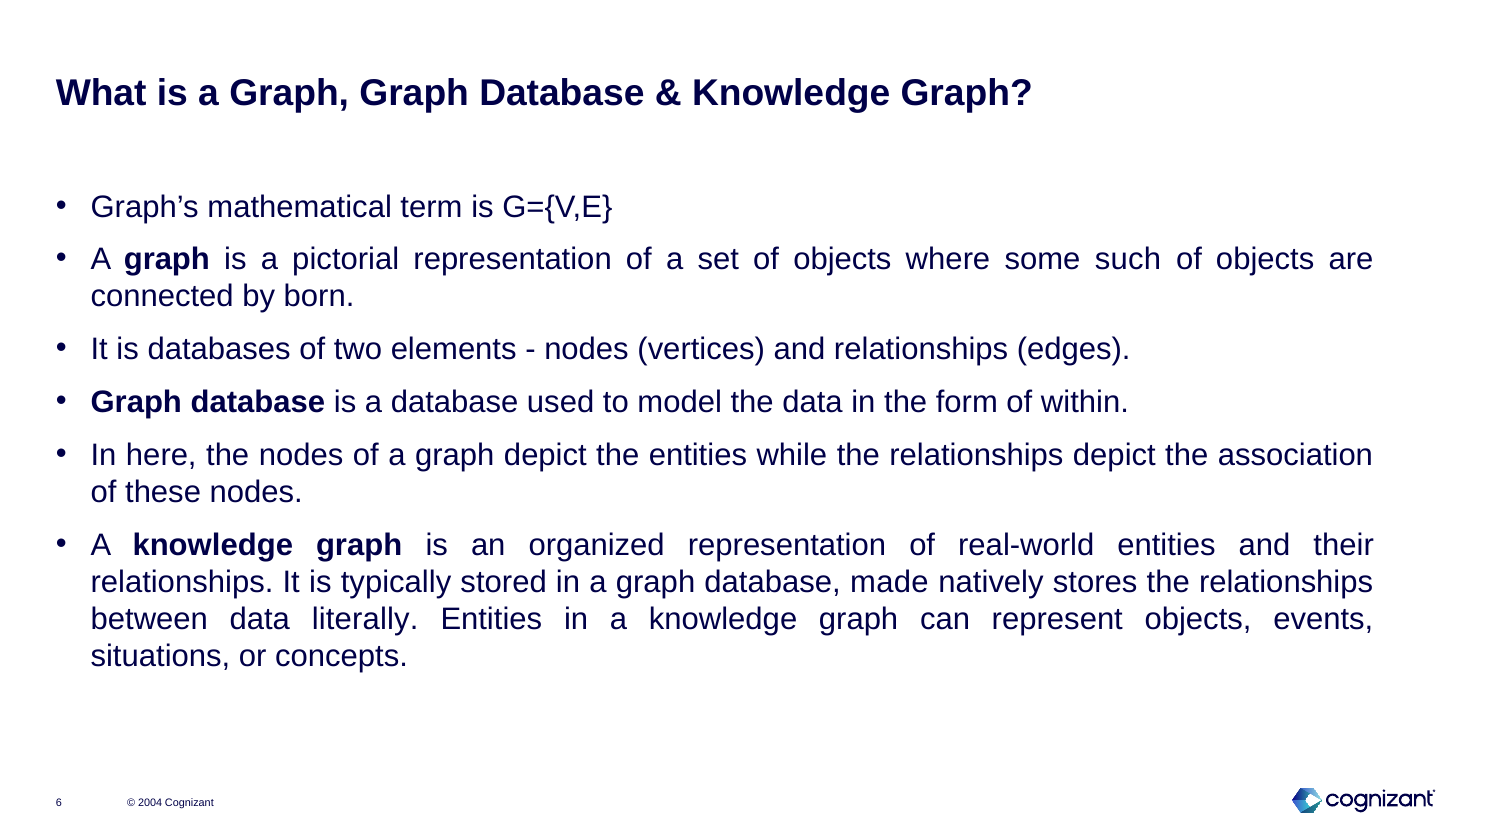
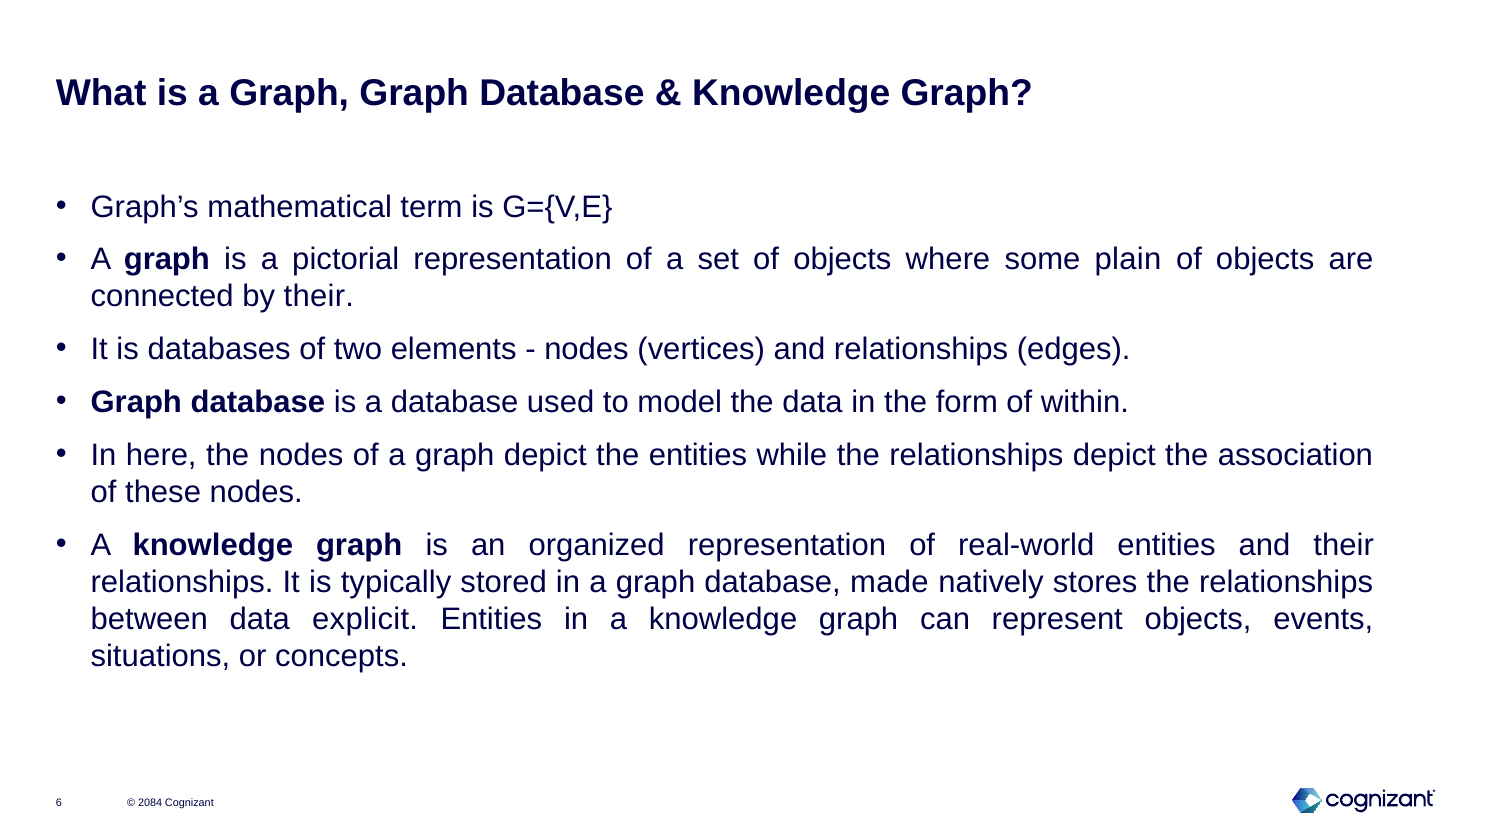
such: such -> plain (1128, 259)
by born: born -> their (319, 297)
literally: literally -> explicit (365, 619)
2004: 2004 -> 2084 (150, 803)
